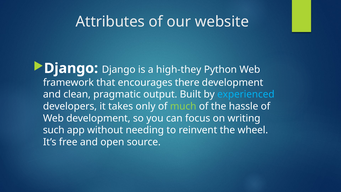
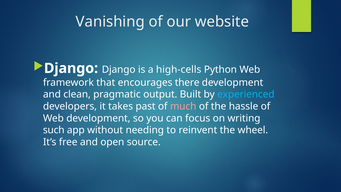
Attributes: Attributes -> Vanishing (110, 22)
high-they: high-they -> high-cells (179, 70)
only: only -> past (146, 106)
much colour: light green -> pink (183, 106)
